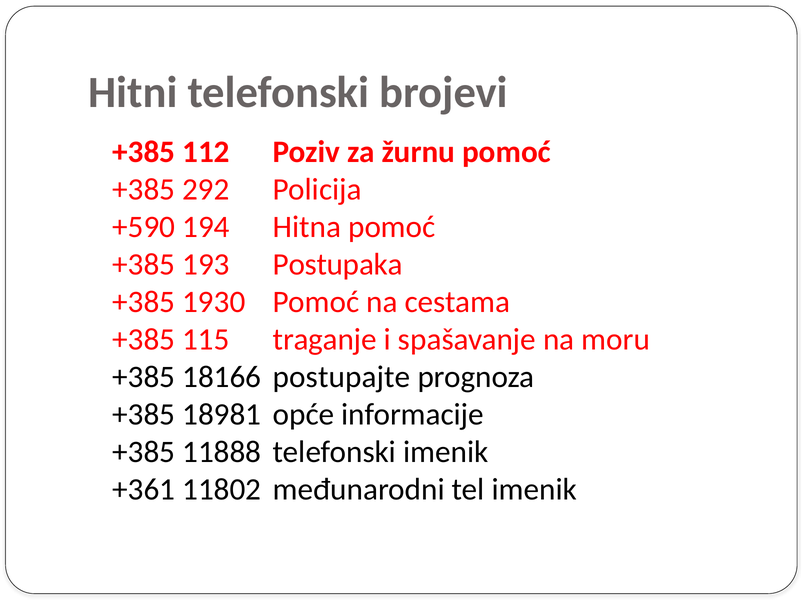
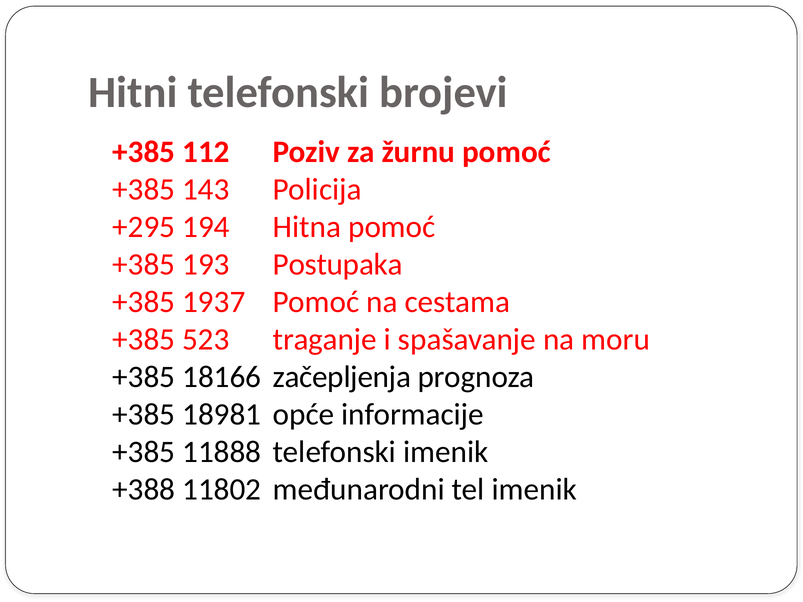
292: 292 -> 143 (206, 190)
+590: +590 -> +295 (144, 227)
1930: 1930 -> 1937 (214, 302)
115: 115 -> 523 (206, 340)
postupajte: postupajte -> začepljenja (342, 377)
+361: +361 -> +388 (144, 490)
